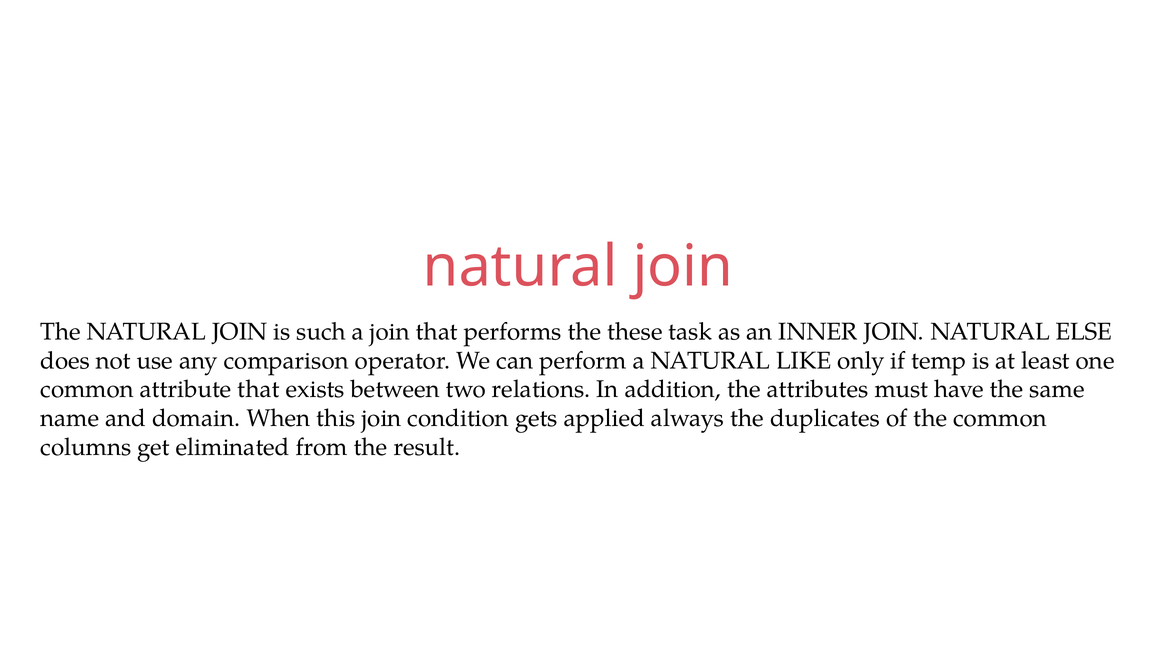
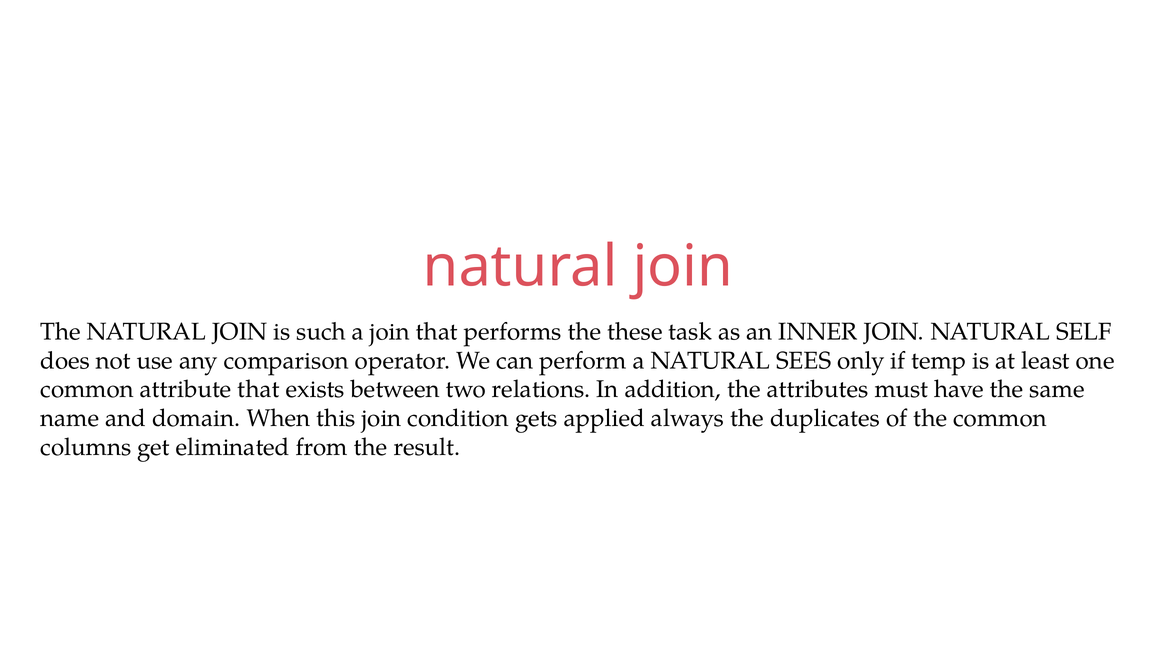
ELSE: ELSE -> SELF (1084, 332)
LIKE: LIKE -> SEES (804, 361)
